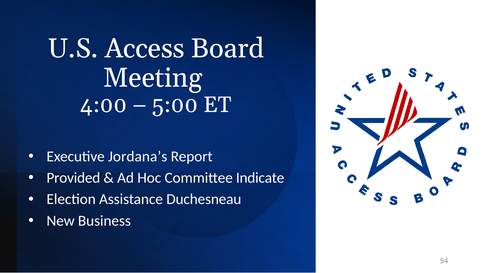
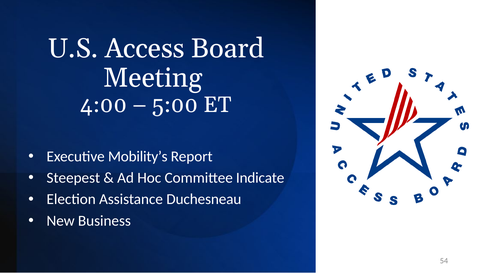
Jordana’s: Jordana’s -> Mobility’s (138, 156)
Provided: Provided -> Steepest (73, 178)
